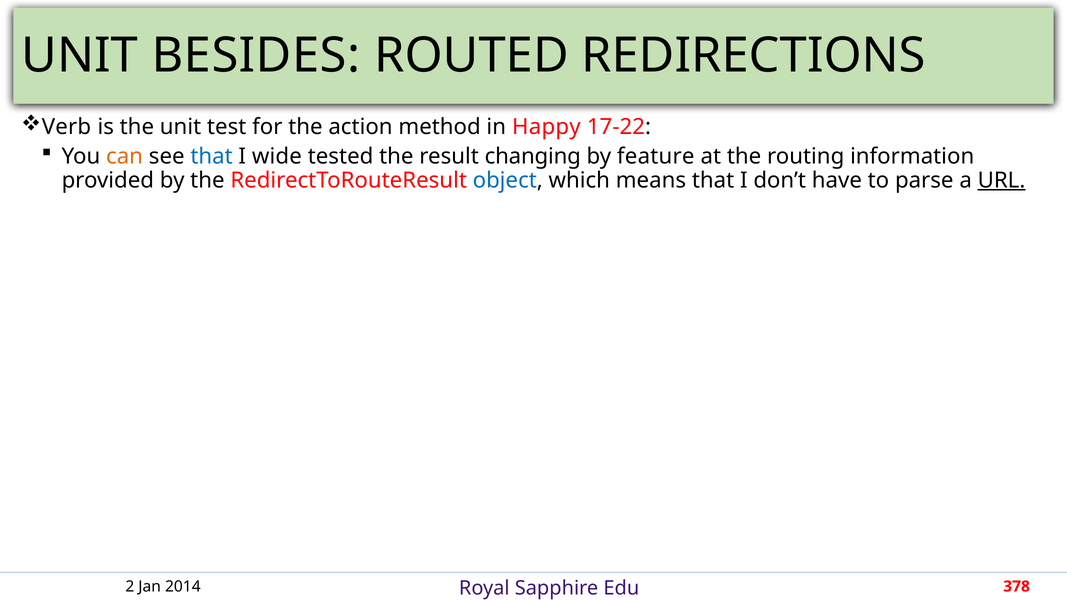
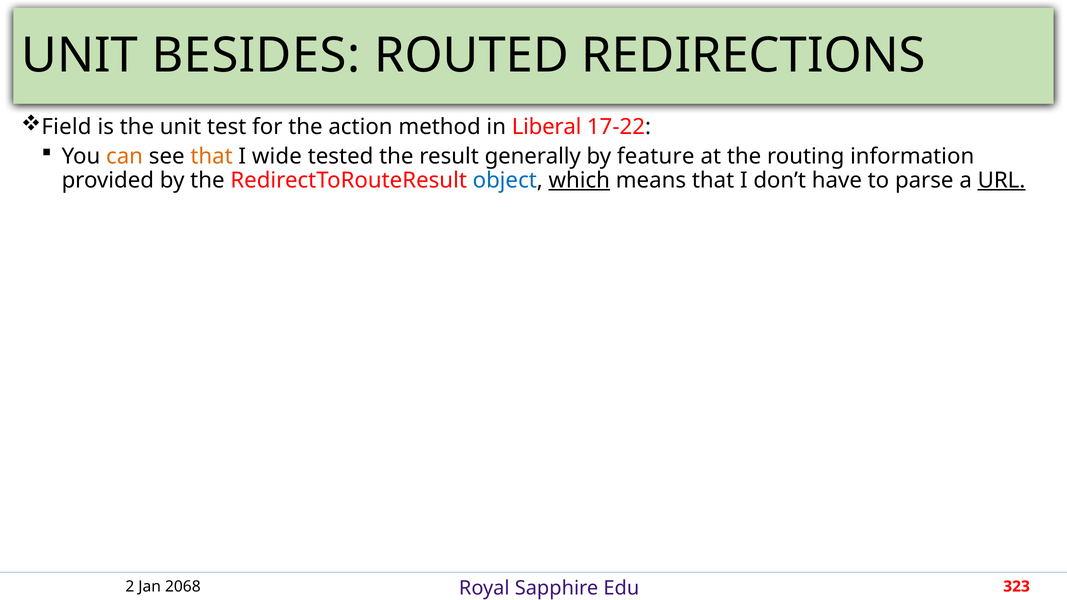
Verb: Verb -> Field (66, 127)
Happy: Happy -> Liberal (547, 127)
that colour: blue -> orange (212, 156)
changing: changing -> generally (533, 156)
which underline: none -> present (579, 180)
2014: 2014 -> 2068 (183, 587)
378: 378 -> 323 (1017, 587)
